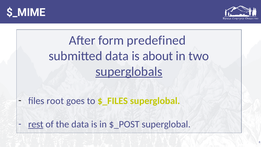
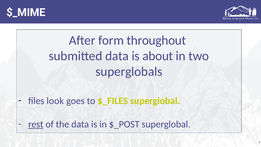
predefined: predefined -> throughout (156, 40)
superglobals underline: present -> none (129, 72)
root: root -> look (55, 101)
